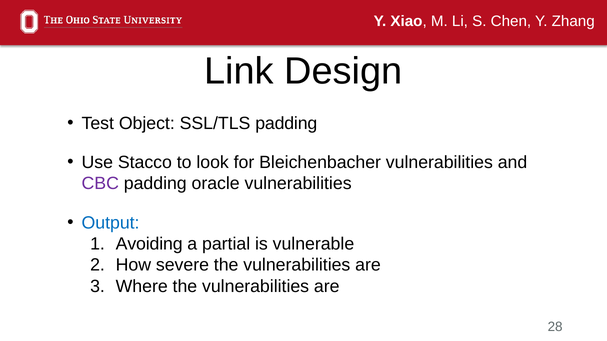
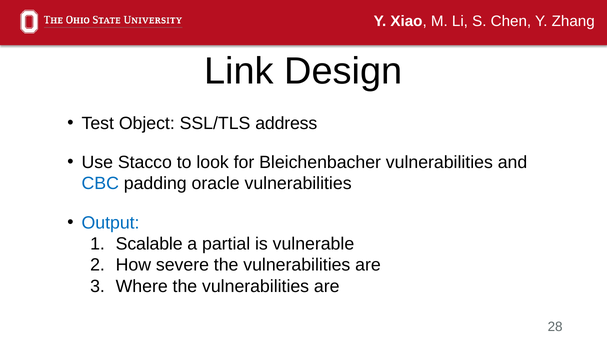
SSL/TLS padding: padding -> address (286, 123)
CBC colour: purple -> blue (100, 184)
Avoiding: Avoiding -> Scalable (149, 244)
